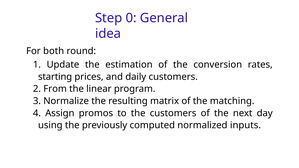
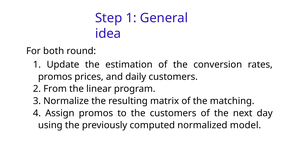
Step 0: 0 -> 1 (131, 18)
starting: starting -> promos (55, 77)
inputs: inputs -> model (246, 125)
